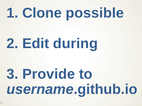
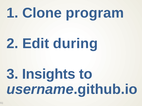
possible: possible -> program (95, 13)
Provide: Provide -> Insights (49, 74)
